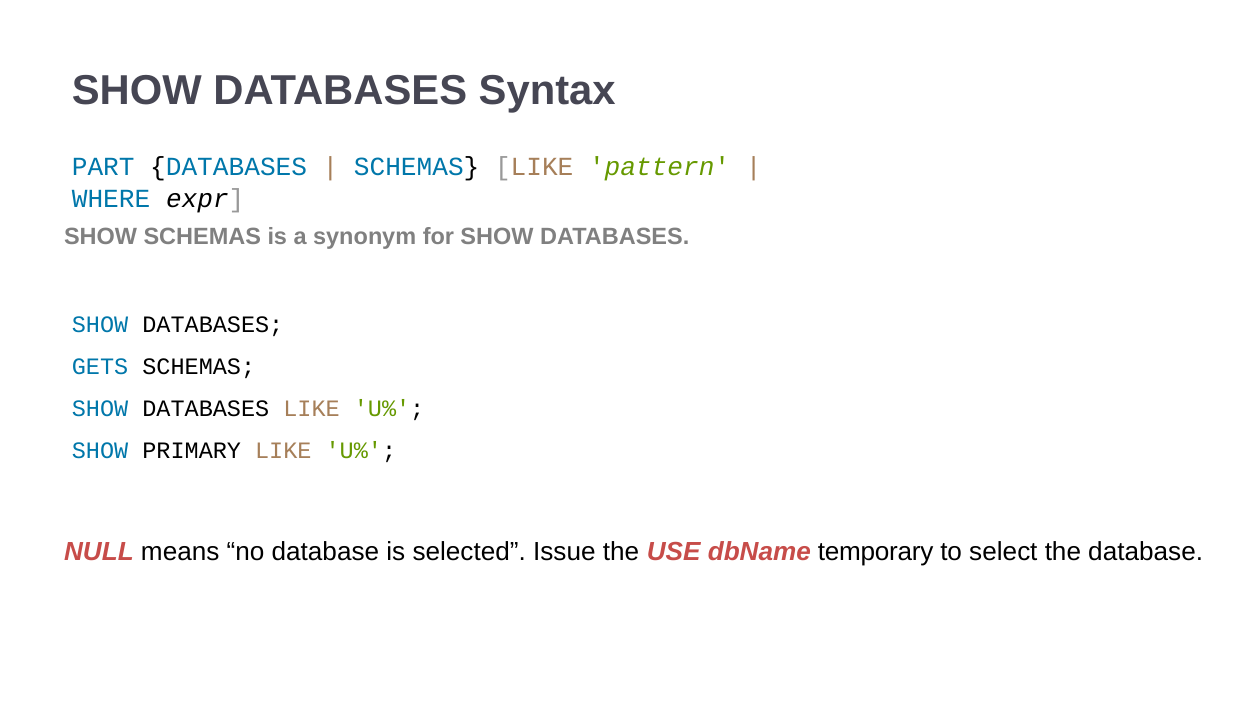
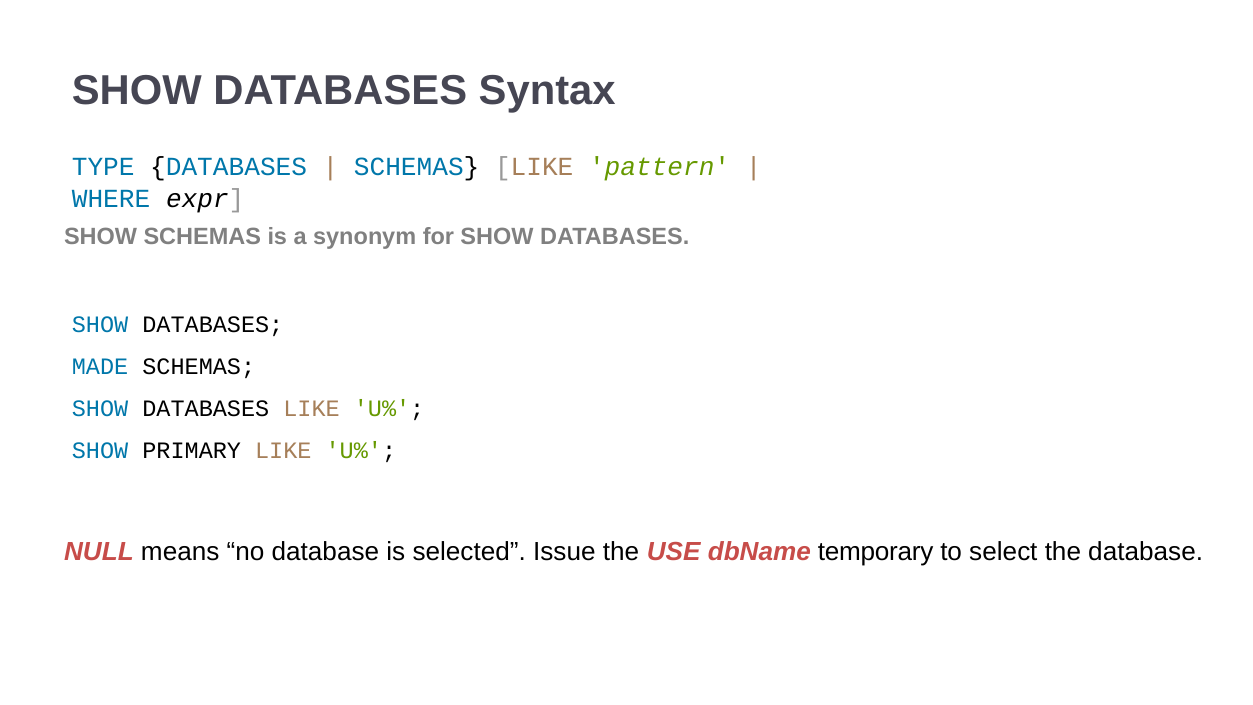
PART: PART -> TYPE (103, 167)
GETS: GETS -> MADE (100, 366)
